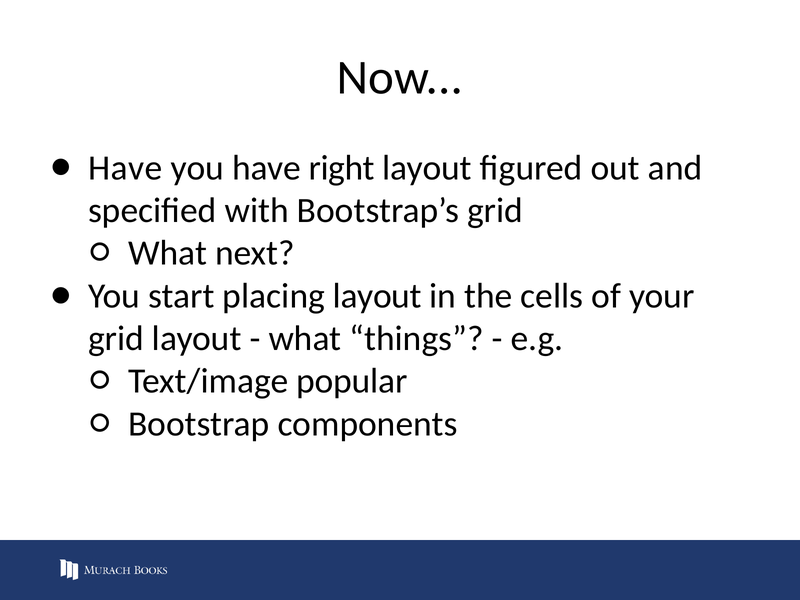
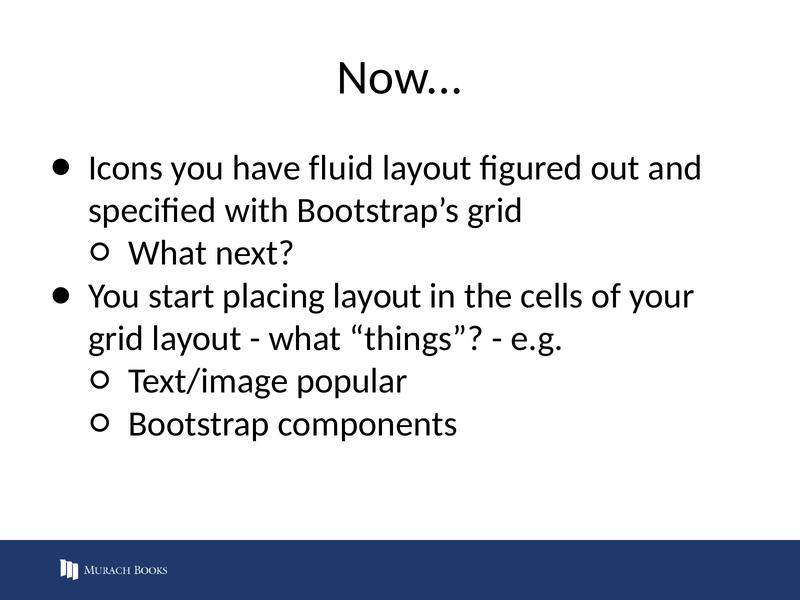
Have: Have -> Icons (125, 168)
right: right -> fluid (341, 168)
